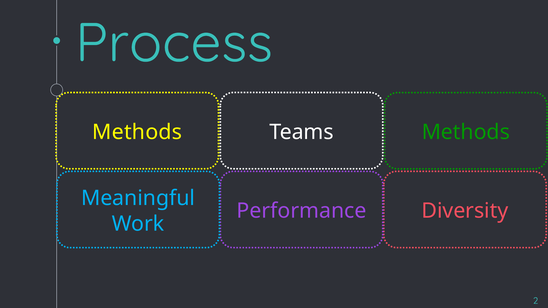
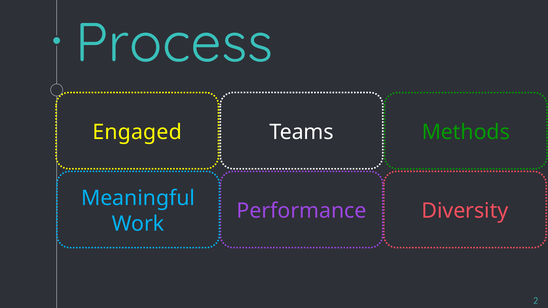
Methods: Methods -> Engaged (137, 132)
